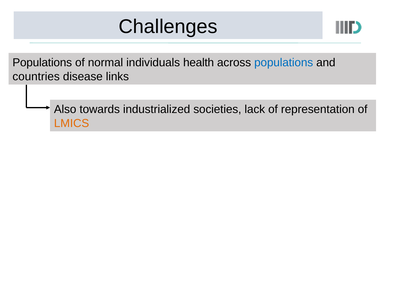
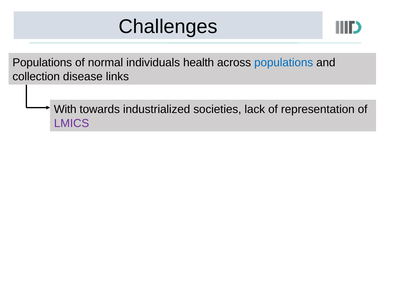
countries: countries -> collection (36, 76)
Also: Also -> With (65, 109)
LMICS colour: orange -> purple (72, 123)
